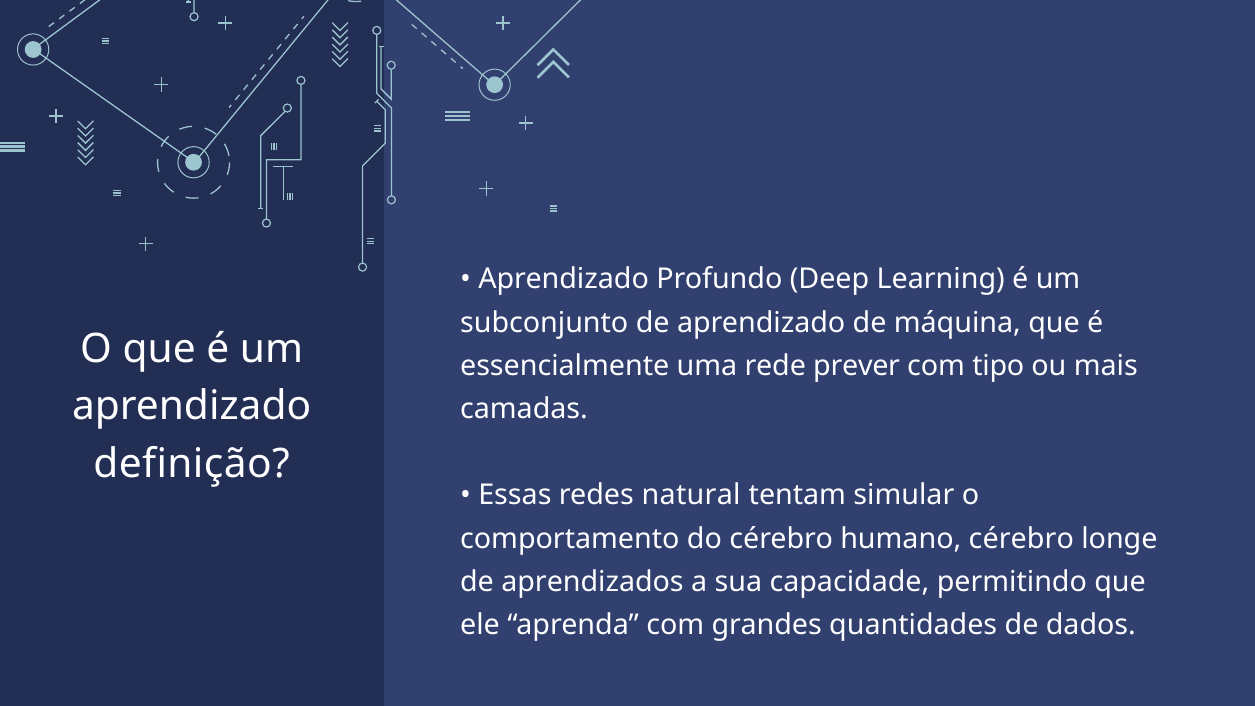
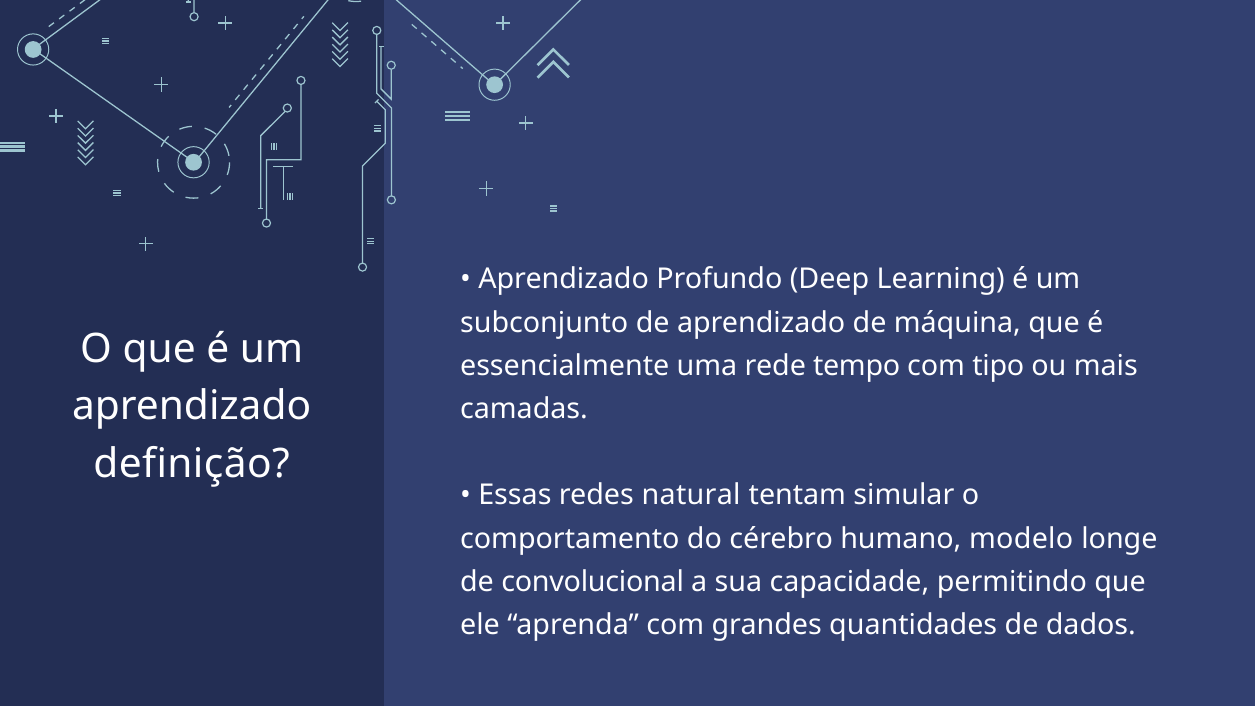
prever: prever -> tempo (857, 366)
humano cérebro: cérebro -> modelo (1021, 539)
aprendizados: aprendizados -> convolucional (593, 582)
